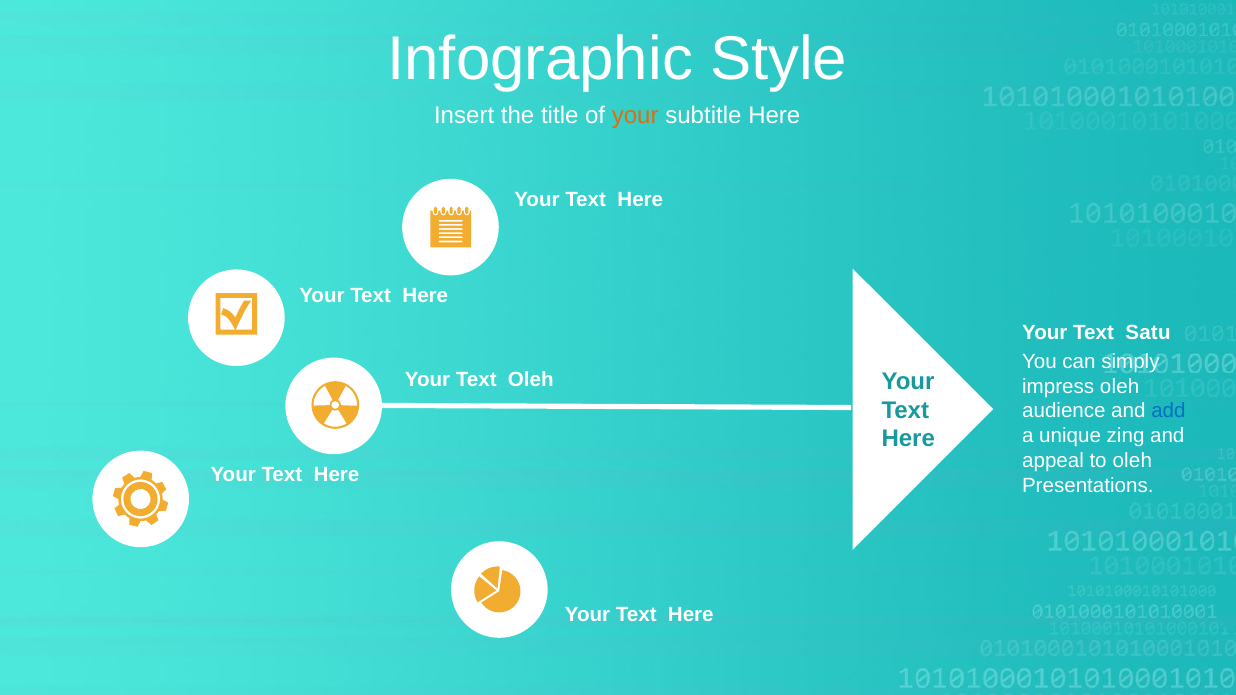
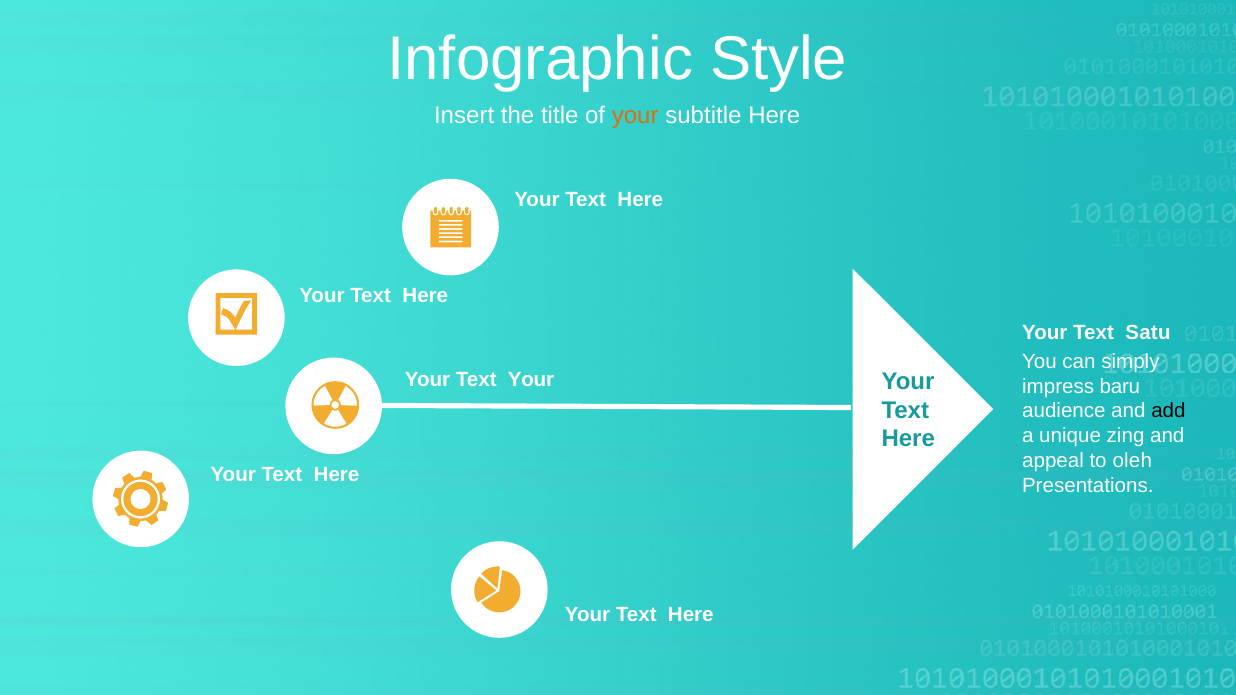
Text Oleh: Oleh -> Your (531, 380)
impress oleh: oleh -> baru (1120, 387)
add colour: blue -> black (1168, 411)
